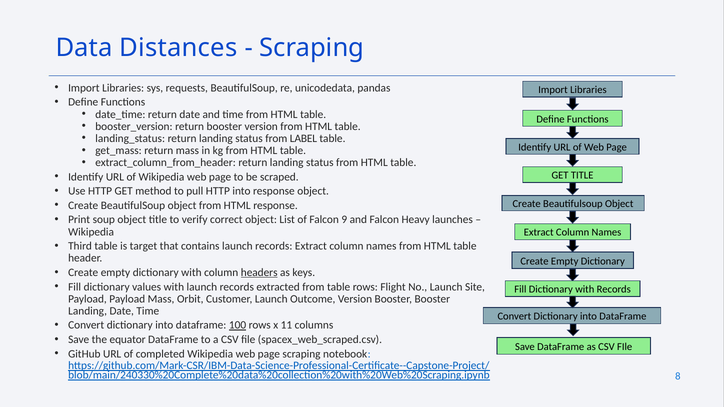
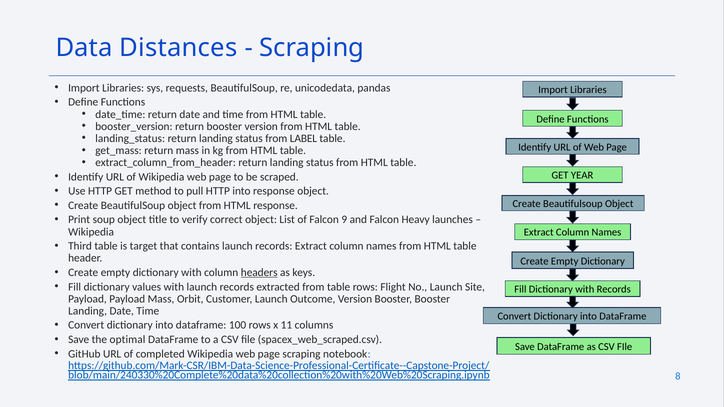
GET TITLE: TITLE -> YEAR (582, 175)
100 underline: present -> none (238, 325)
equator: equator -> optimal (128, 340)
